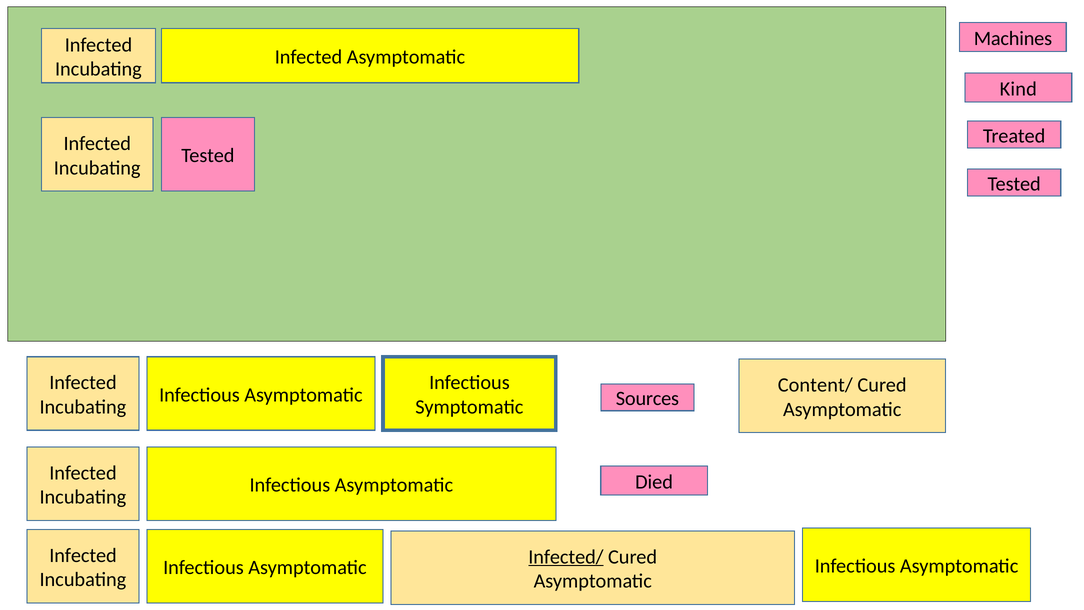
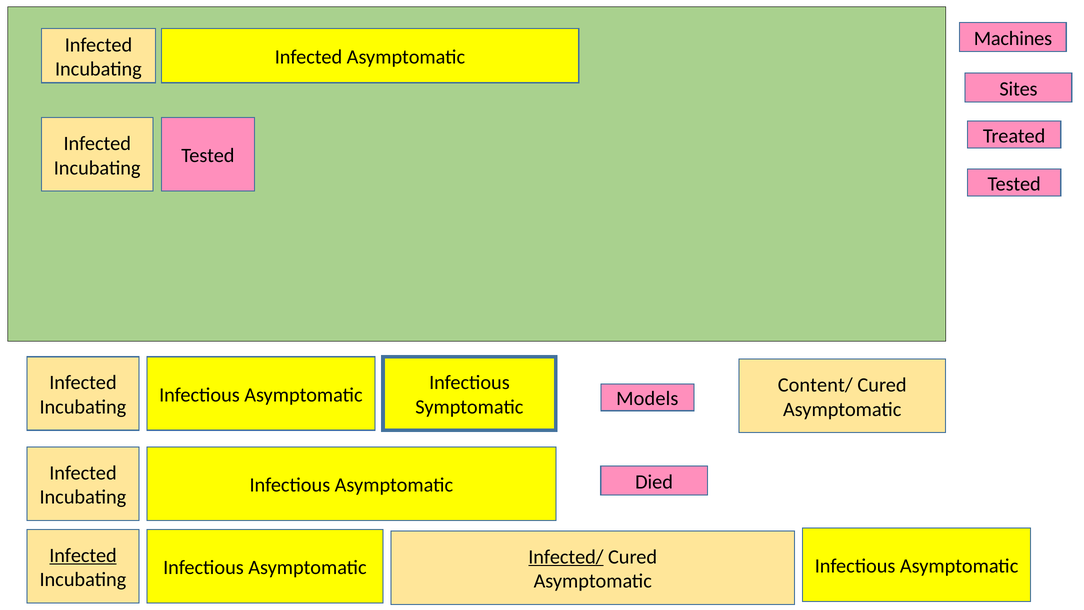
Kind: Kind -> Sites (1019, 89)
Sources: Sources -> Models (647, 399)
Infected underline: none -> present (83, 555)
